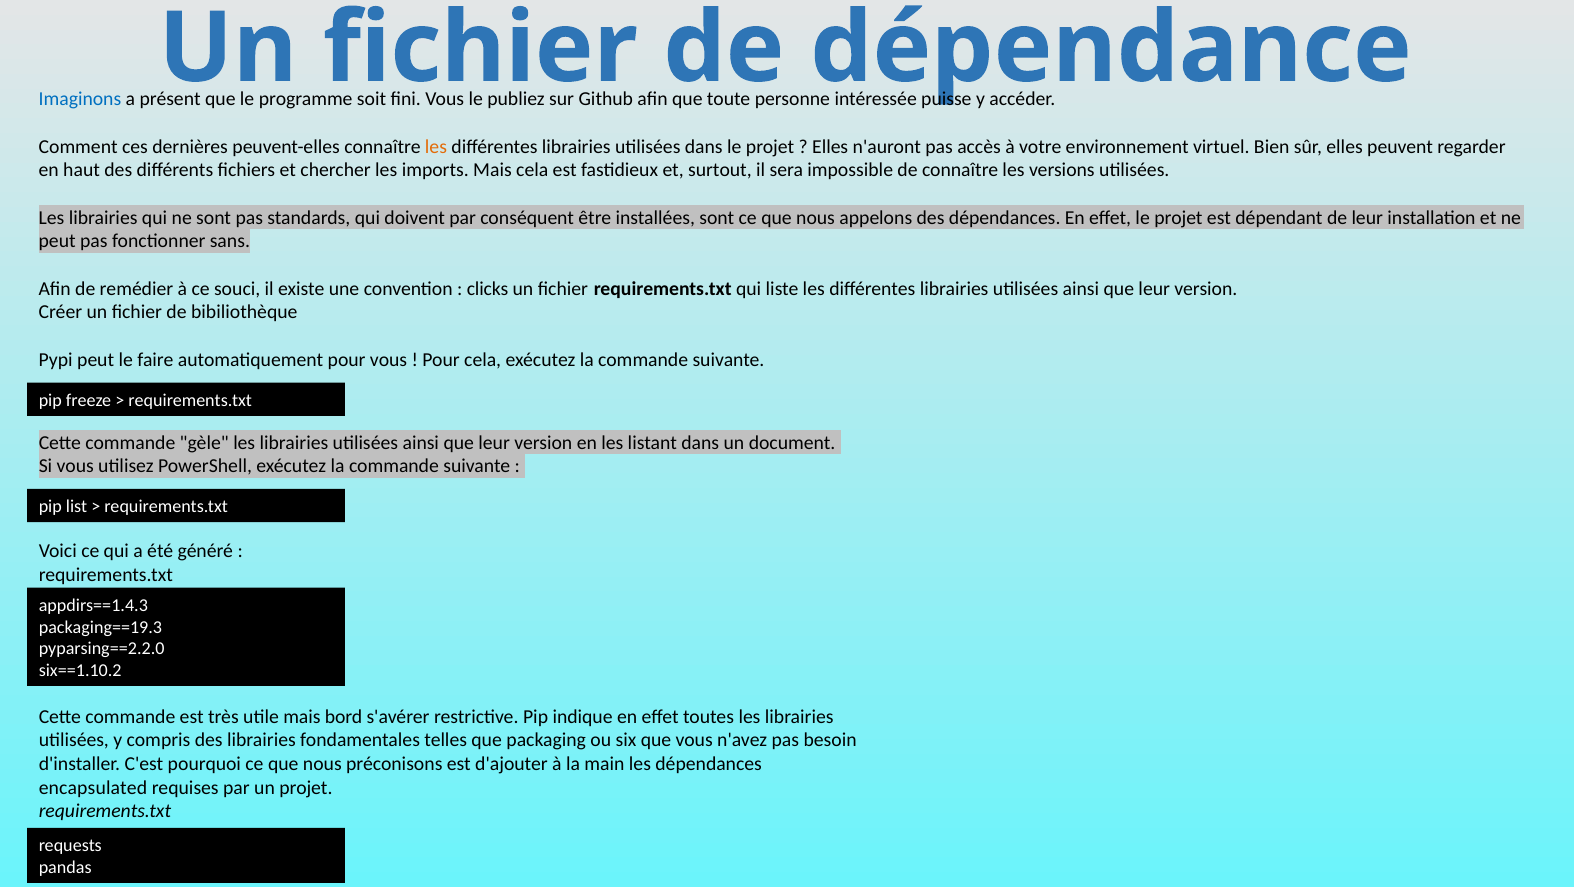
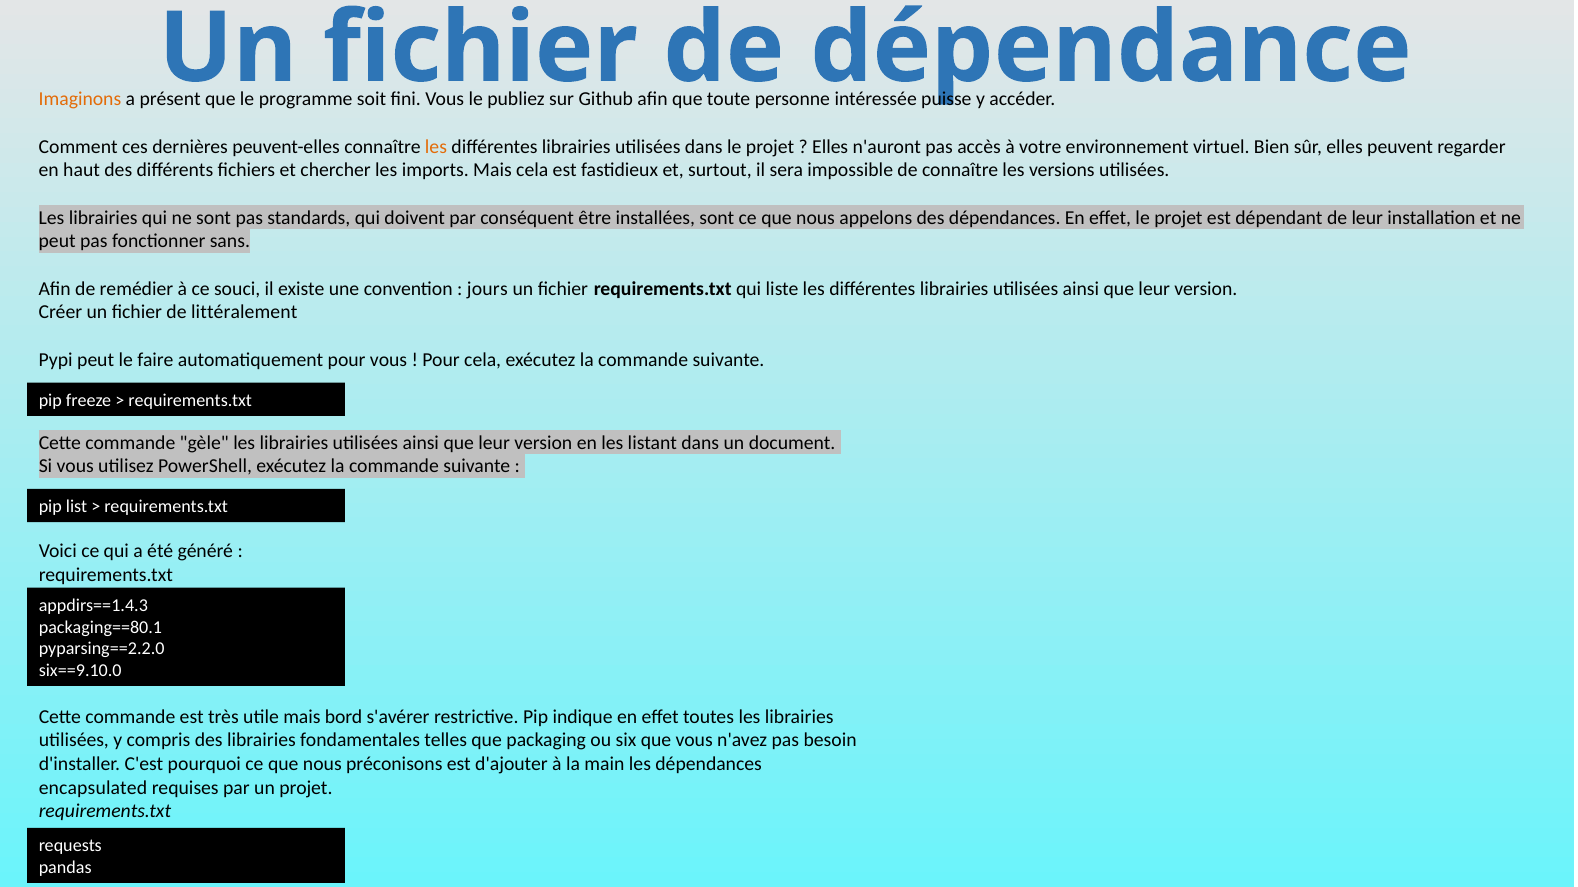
Imaginons colour: blue -> orange (80, 99)
clicks: clicks -> jours (487, 289)
bibiliothèque: bibiliothèque -> littéralement (244, 312)
packaging==19.3: packaging==19.3 -> packaging==80.1 (100, 628)
six==1.10.2: six==1.10.2 -> six==9.10.0 (80, 671)
